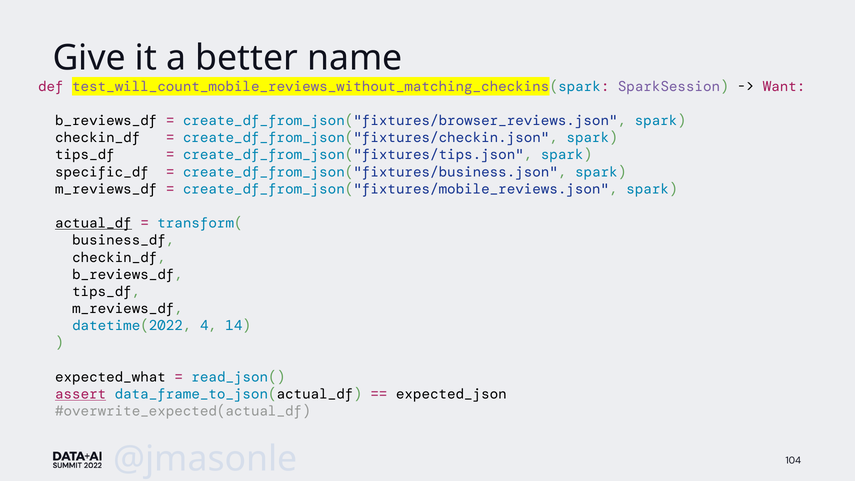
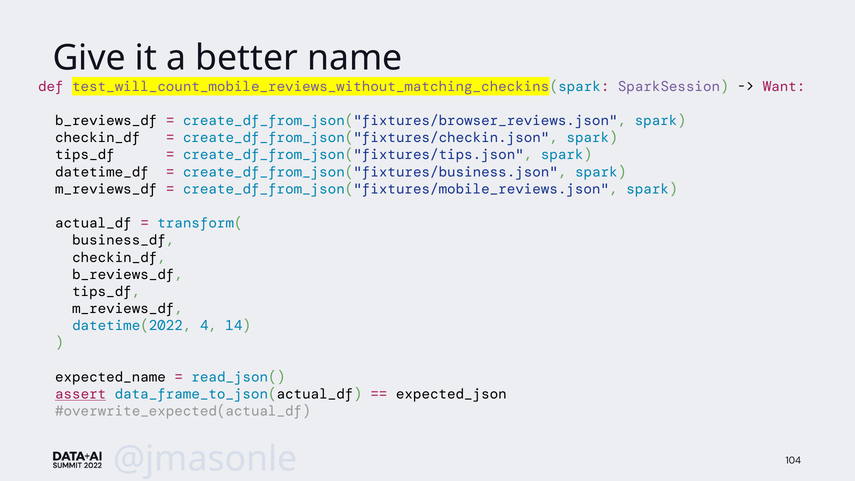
specific_df: specific_df -> datetime_df (102, 172)
actual_df underline: present -> none (93, 223)
expected_what: expected_what -> expected_name (110, 377)
